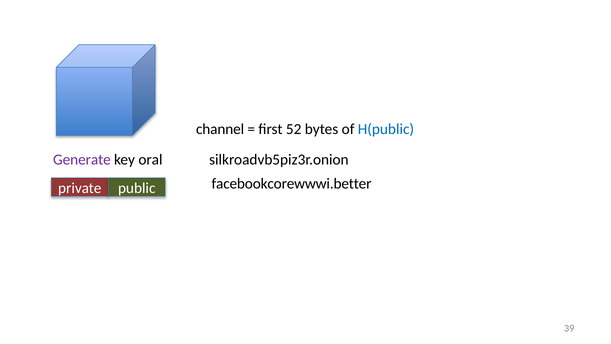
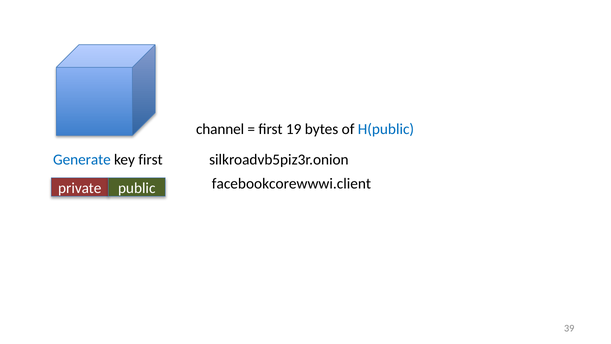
52: 52 -> 19 (294, 129)
Generate colour: purple -> blue (82, 160)
key oral: oral -> first (151, 160)
facebookcorewwwi.better: facebookcorewwwi.better -> facebookcorewwwi.client (291, 183)
